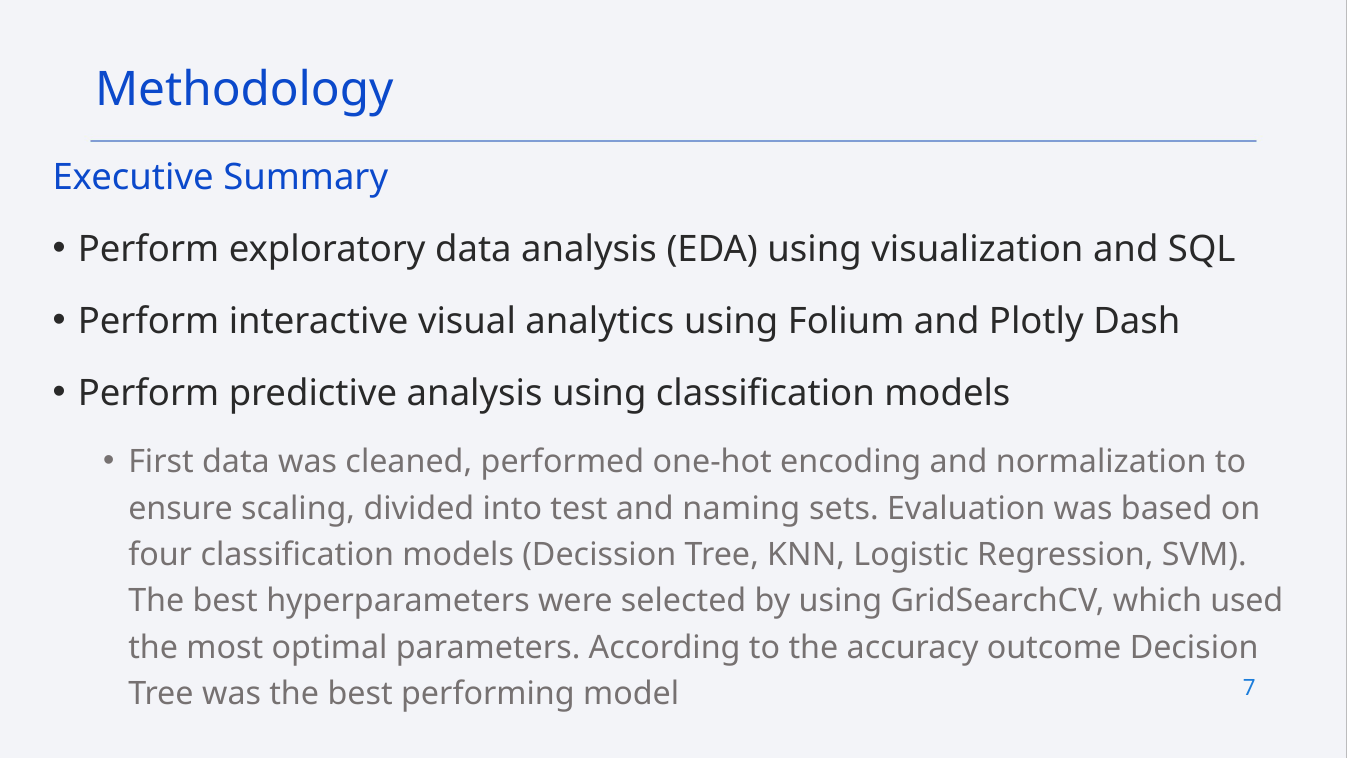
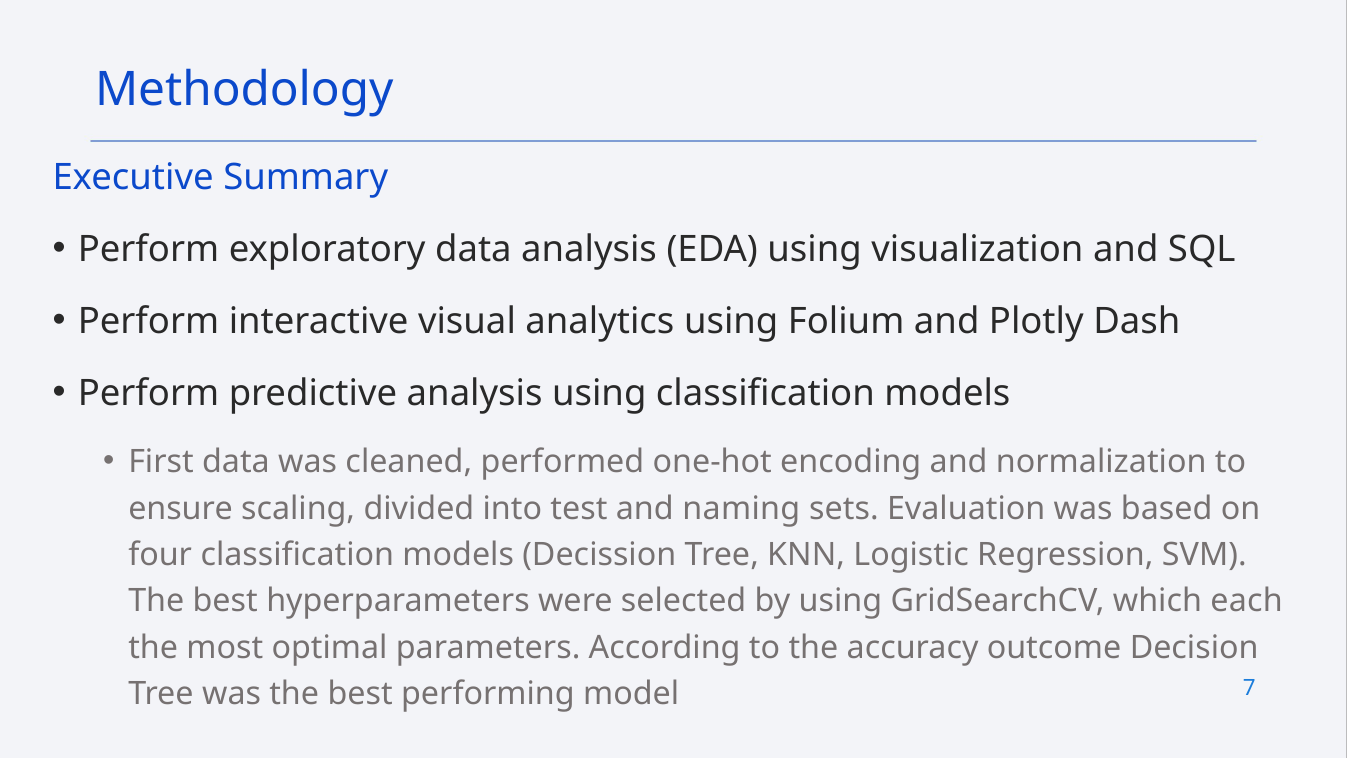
used: used -> each (1247, 601)
